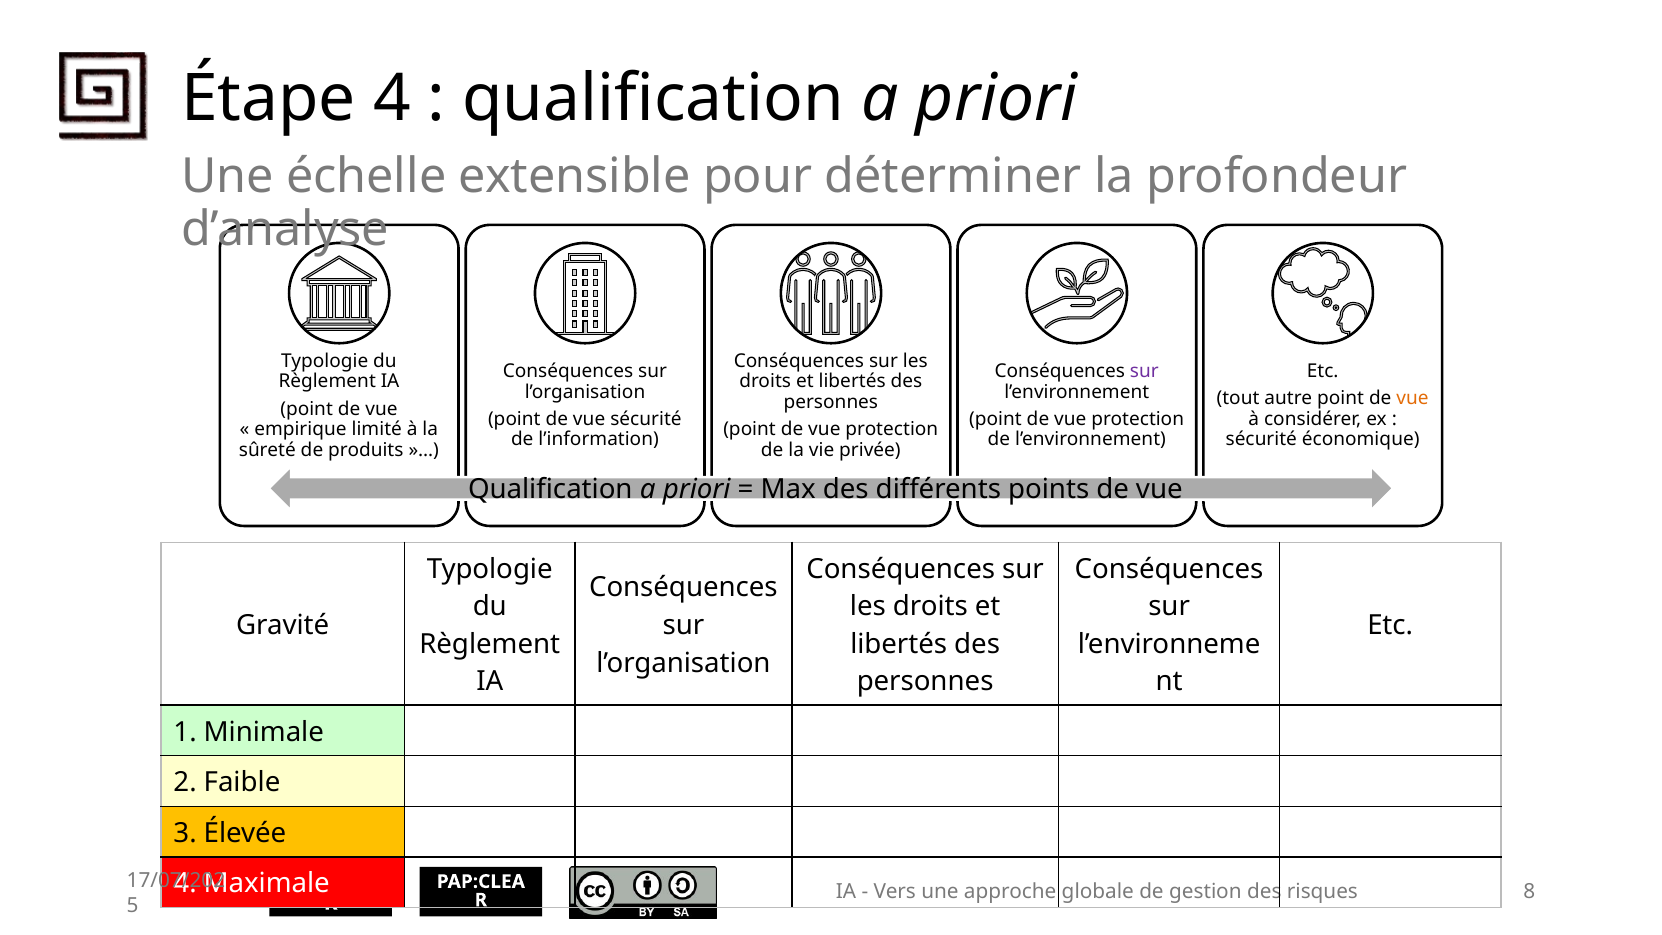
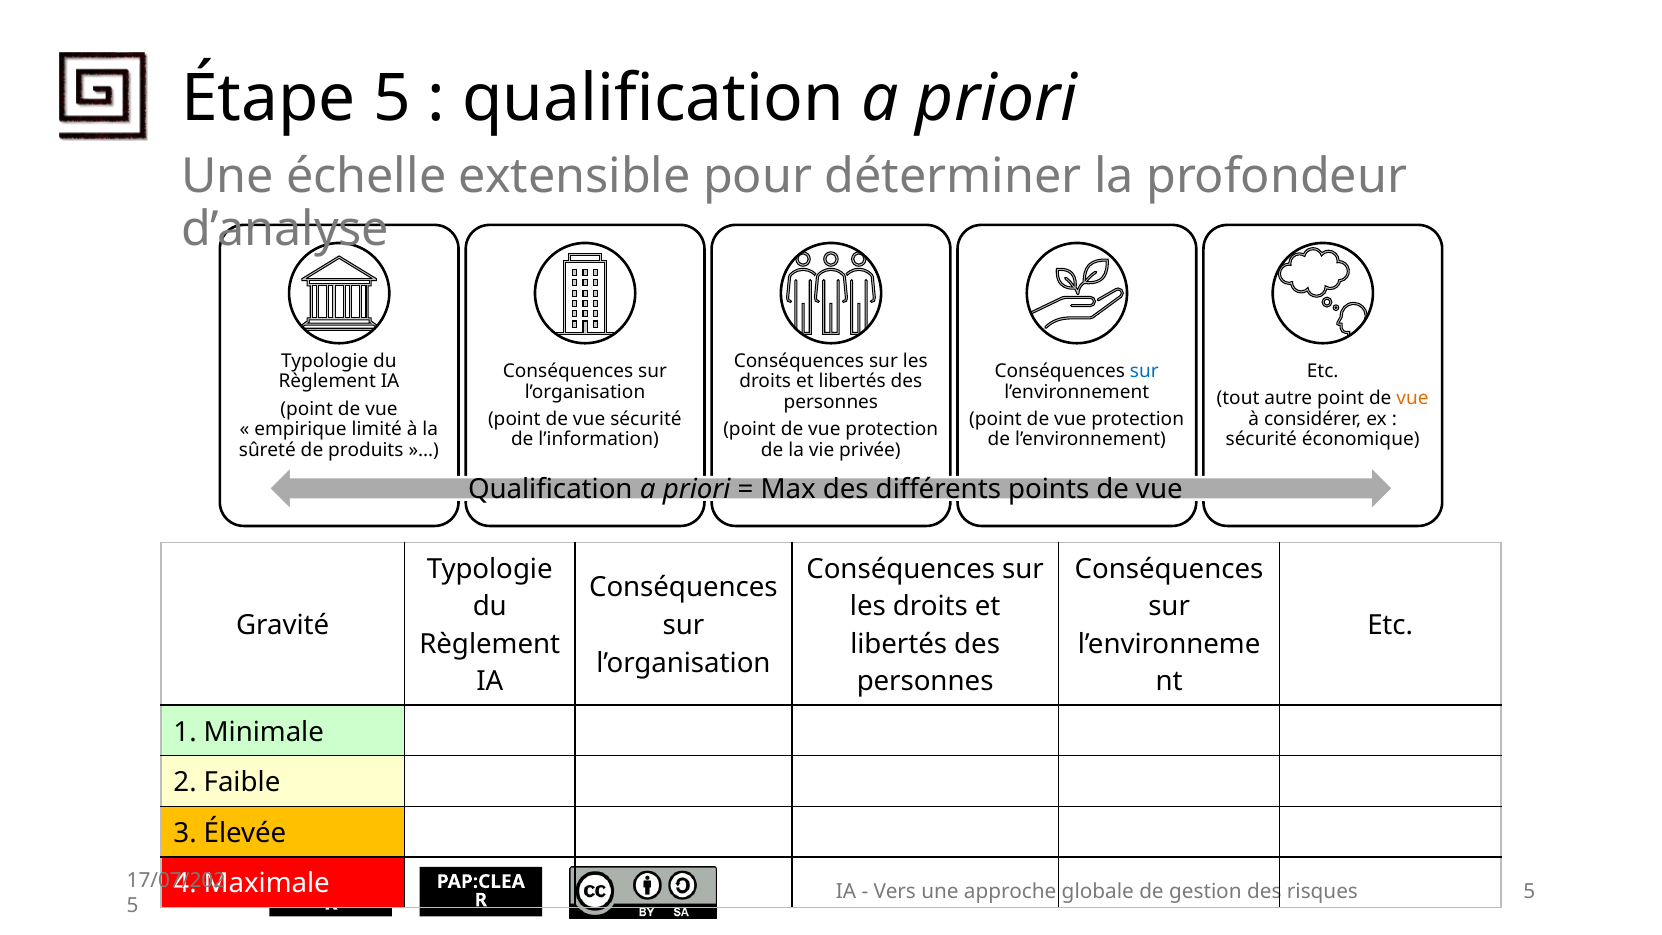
Étape 4: 4 -> 5 (392, 99)
sur colour: purple -> blue (1144, 371)
risques 8: 8 -> 5 (1529, 891)
